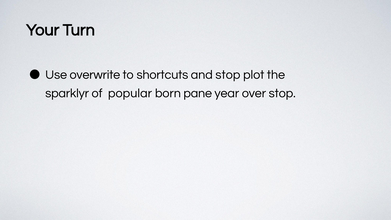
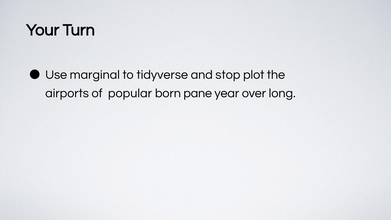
overwrite: overwrite -> marginal (95, 75)
shortcuts: shortcuts -> tidyverse (162, 75)
sparklyr: sparklyr -> airports (67, 93)
over stop: stop -> long (282, 93)
